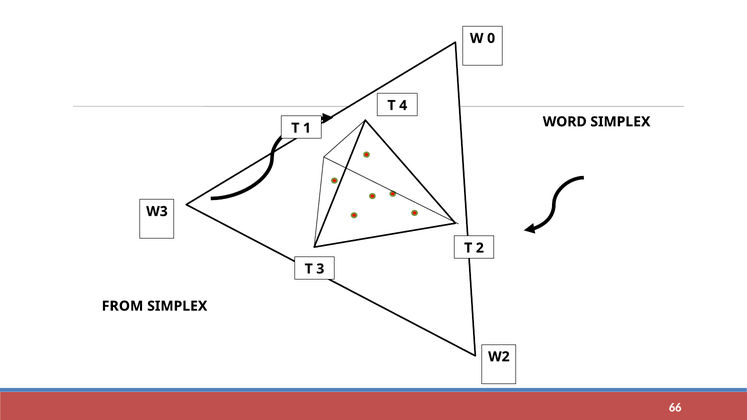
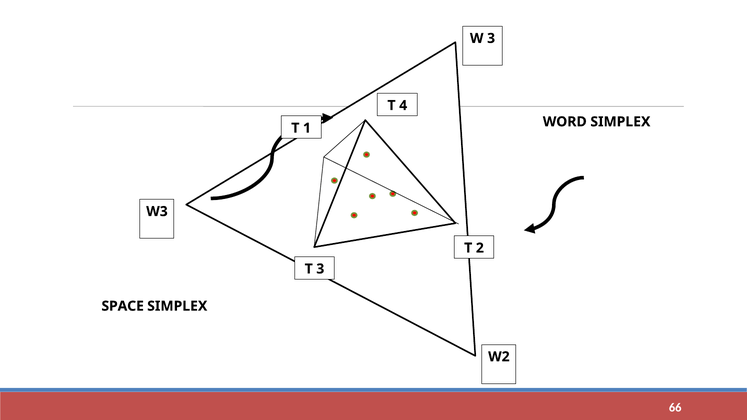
W 0: 0 -> 3 (491, 38)
FROM: FROM -> SPACE (123, 306)
